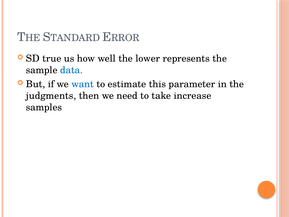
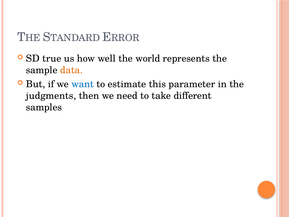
lower: lower -> world (148, 58)
data colour: blue -> orange (71, 70)
increase: increase -> different (193, 96)
